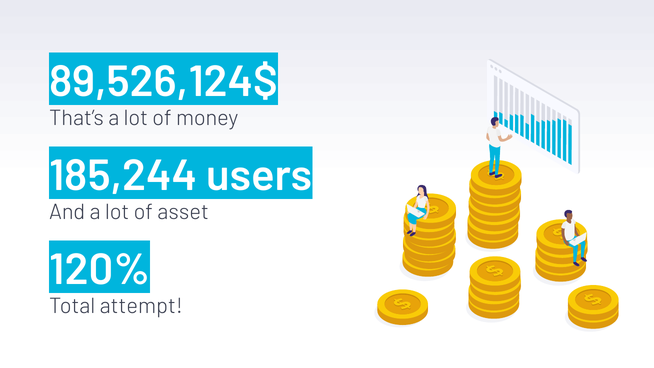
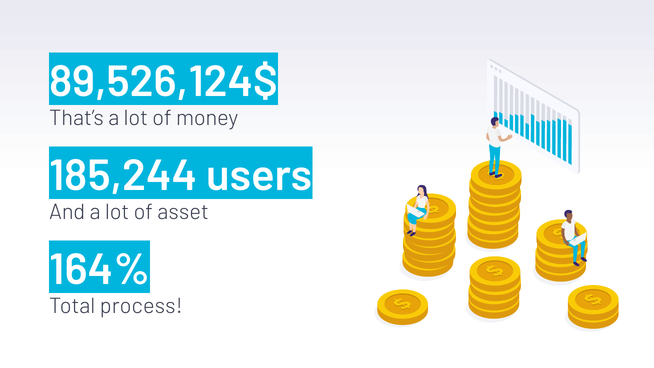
120%: 120% -> 164% (100, 270)
attempt: attempt -> process (141, 306)
